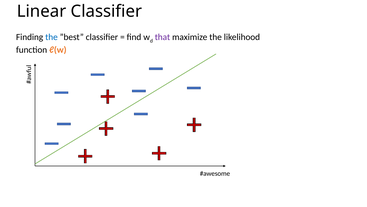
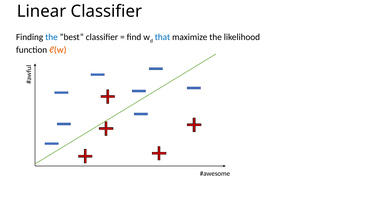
that colour: purple -> blue (162, 37)
